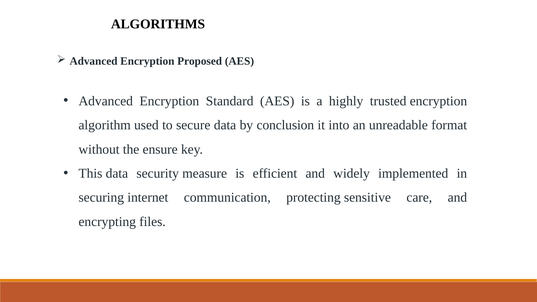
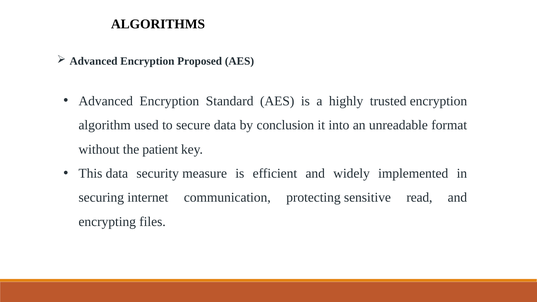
ensure: ensure -> patient (160, 149)
care: care -> read (419, 198)
